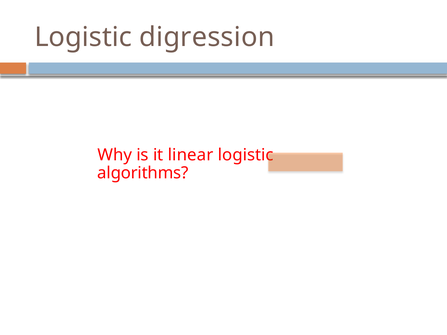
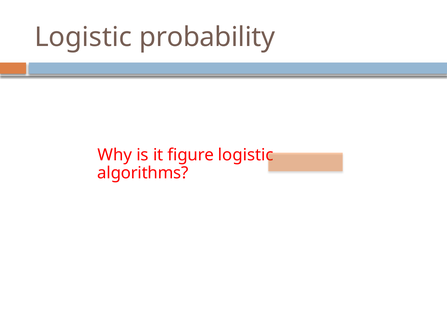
digression: digression -> probability (207, 37)
linear: linear -> figure (191, 155)
